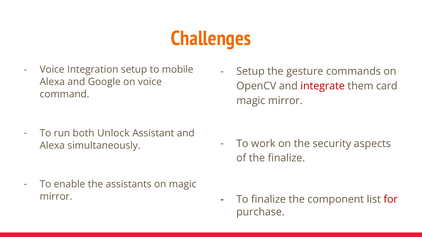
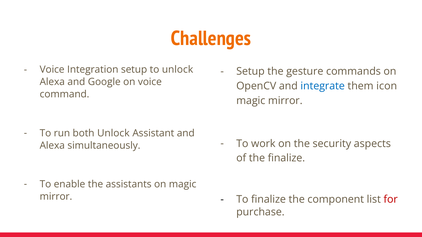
to mobile: mobile -> unlock (178, 70)
integrate colour: red -> blue (323, 86)
card: card -> icon (387, 86)
